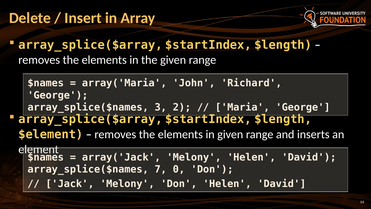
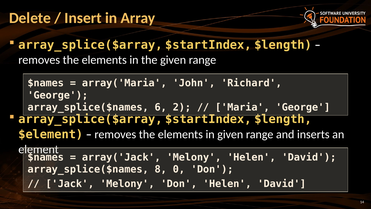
3: 3 -> 6 (161, 107)
7: 7 -> 8 (161, 169)
